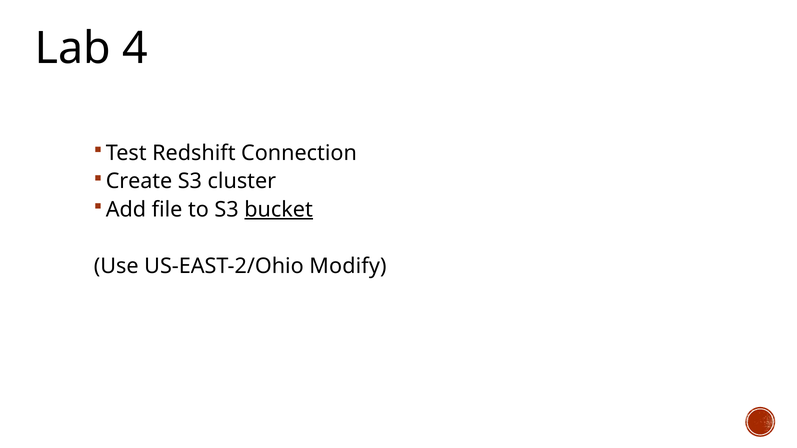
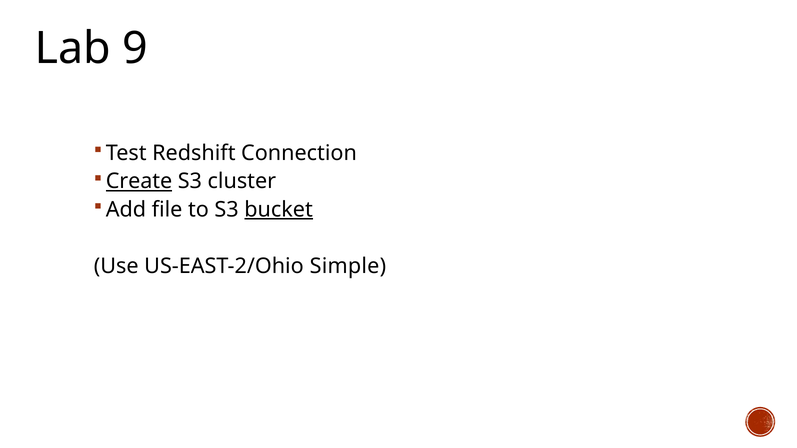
4: 4 -> 9 (135, 49)
Create underline: none -> present (139, 181)
Modify: Modify -> Simple (348, 266)
